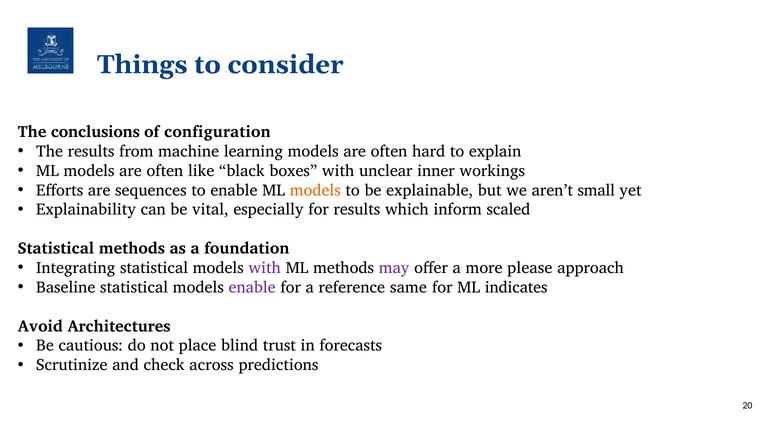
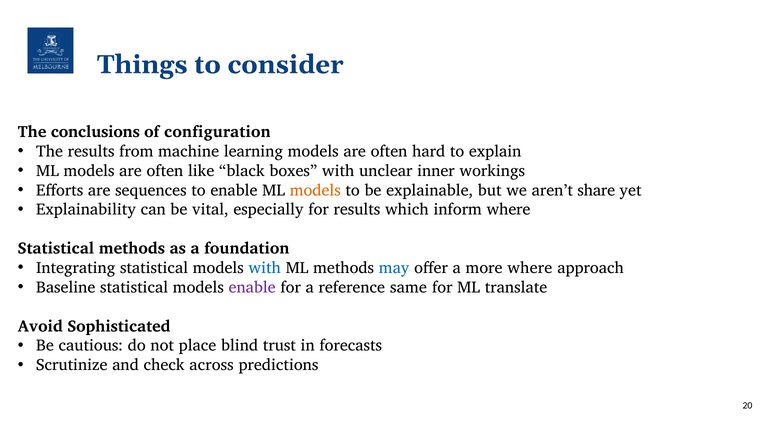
small: small -> share (596, 190)
inform scaled: scaled -> where (509, 210)
with colour: purple -> blue (265, 268)
may colour: purple -> blue (394, 268)
more please: please -> where (530, 268)
indicates: indicates -> translate (516, 287)
Architectures: Architectures -> Sophisticated (119, 326)
